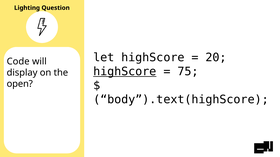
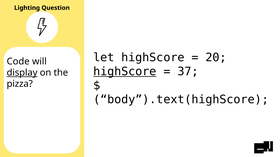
75: 75 -> 37 (188, 72)
display underline: none -> present (22, 73)
open: open -> pizza (20, 84)
